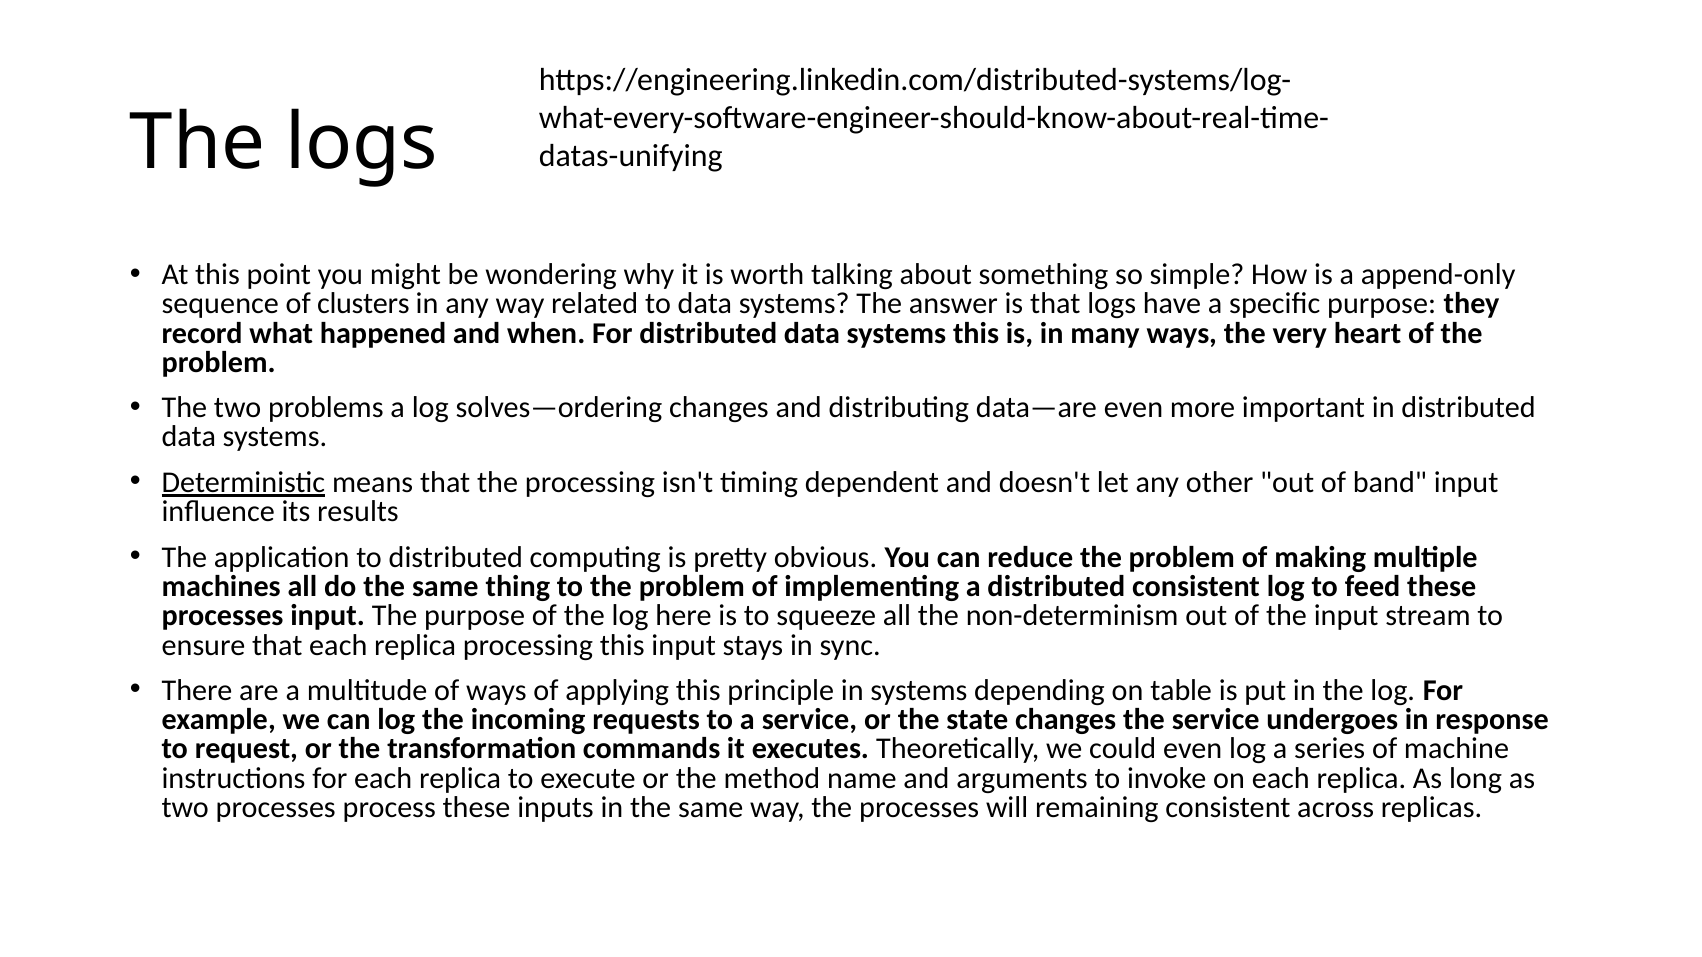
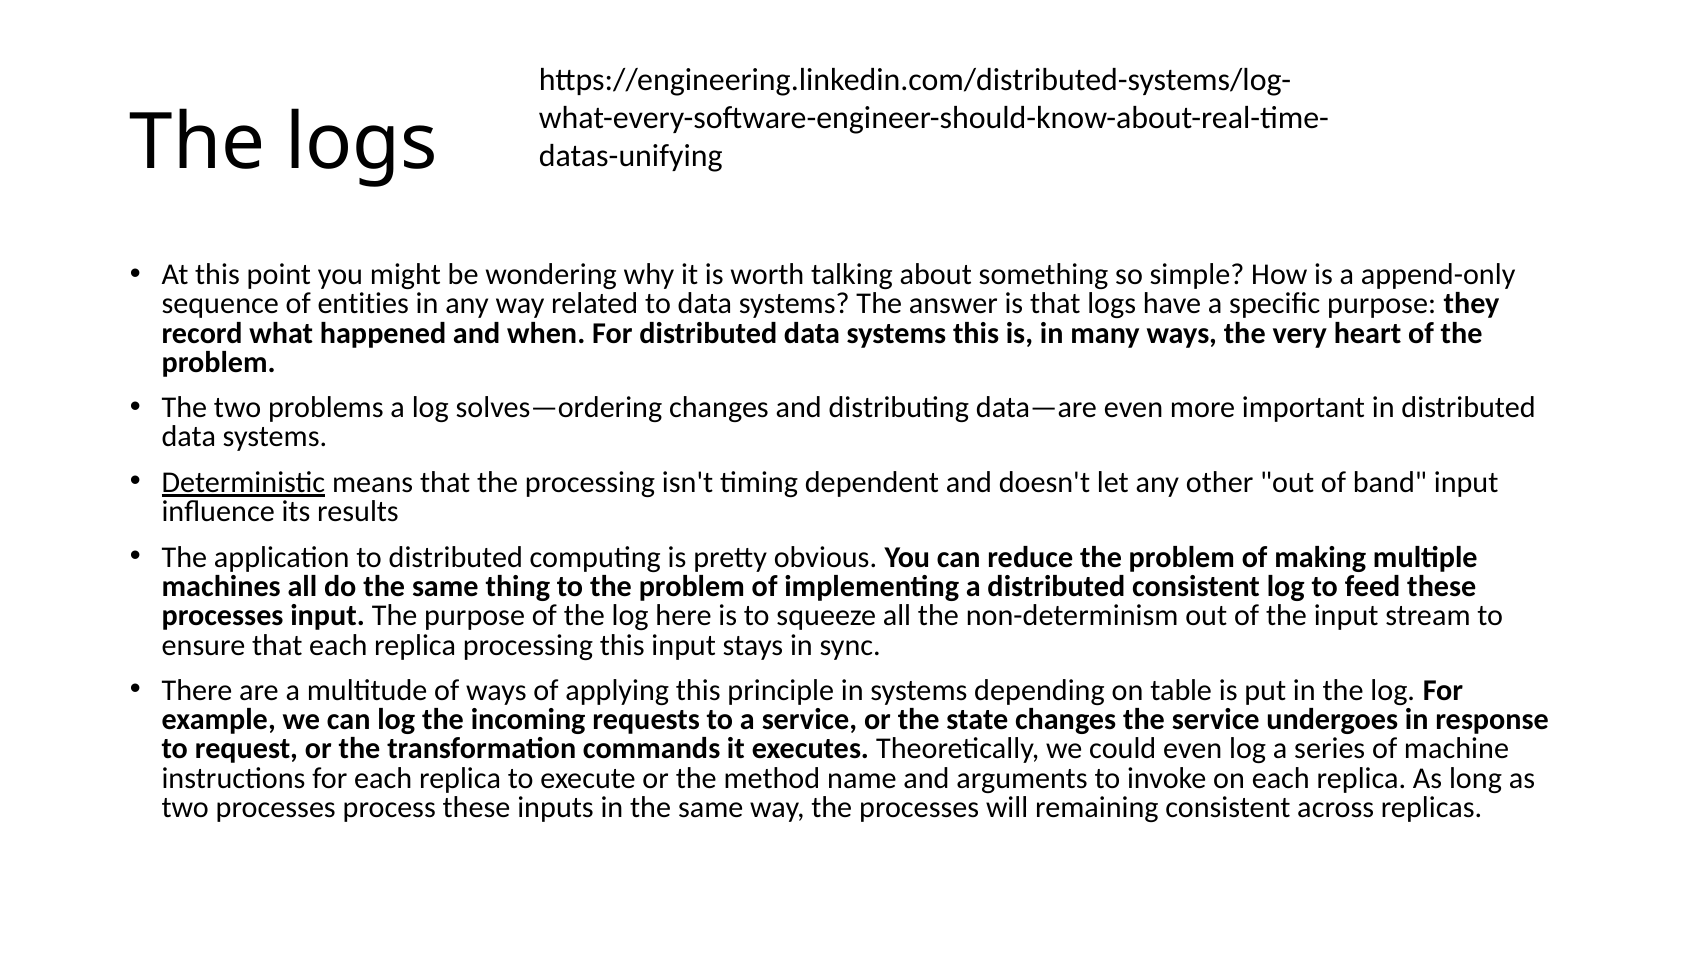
clusters: clusters -> entities (363, 304)
